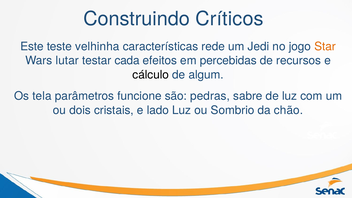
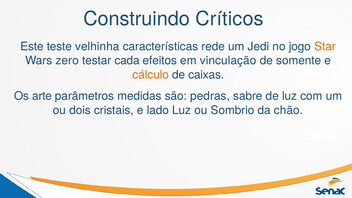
lutar: lutar -> zero (67, 61)
percebidas: percebidas -> vinculação (228, 61)
recursos: recursos -> somente (299, 61)
cálculo colour: black -> orange (151, 75)
algum: algum -> caixas (206, 75)
tela: tela -> arte (42, 96)
funcione: funcione -> medidas (139, 96)
